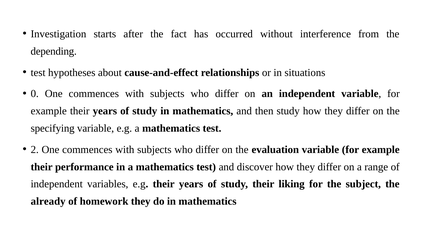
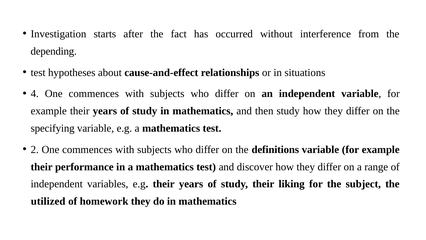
0: 0 -> 4 (35, 94)
evaluation: evaluation -> definitions (275, 149)
already: already -> utilized (48, 201)
